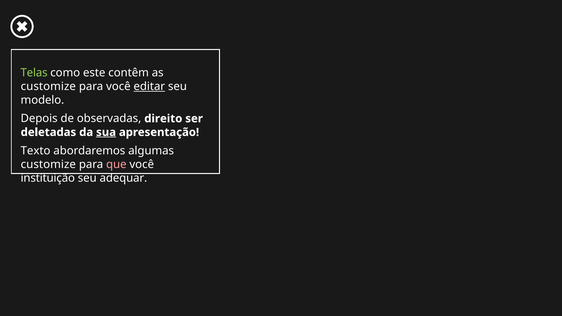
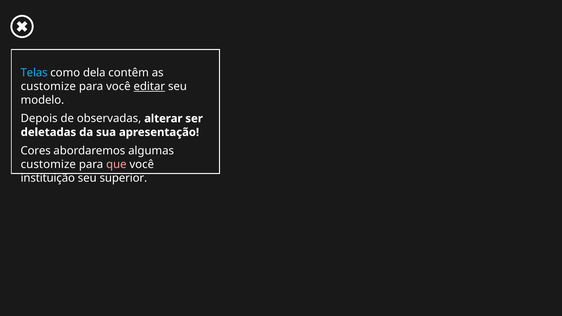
Telas colour: light green -> light blue (34, 73)
este: este -> dela (94, 73)
direito: direito -> alterar (163, 119)
sua underline: present -> none (106, 132)
Texto: Texto -> Cores (36, 151)
adequar: adequar -> superior (123, 178)
